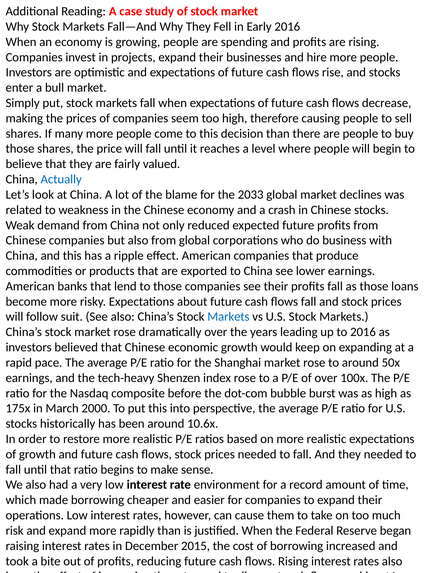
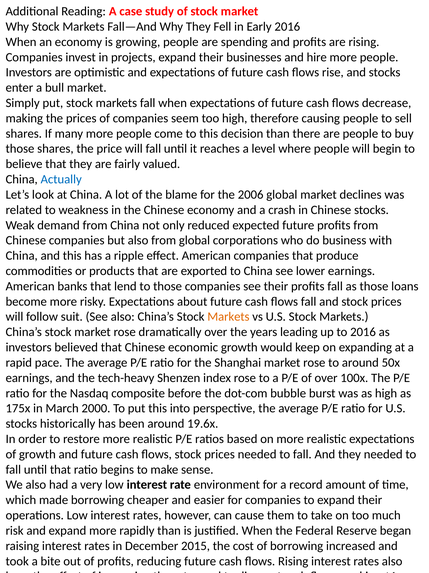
2033: 2033 -> 2006 (251, 194)
Markets colour: blue -> orange (228, 316)
10.6x: 10.6x -> 19.6x (203, 423)
